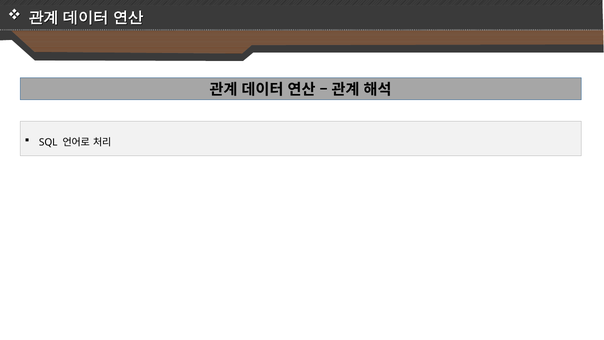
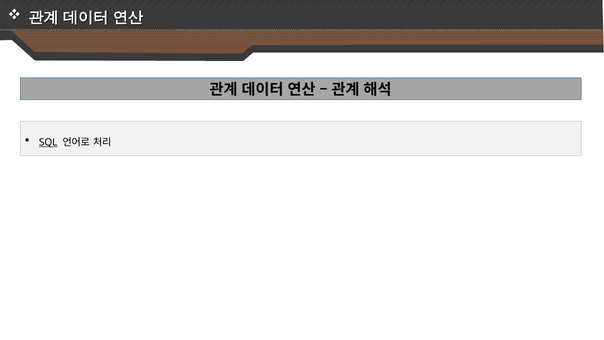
SQL underline: none -> present (48, 142)
